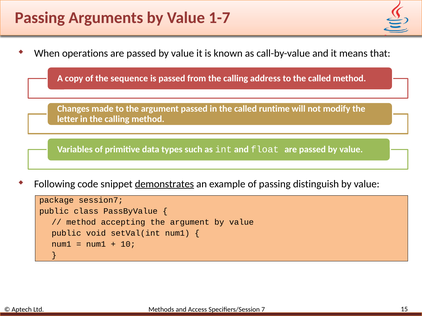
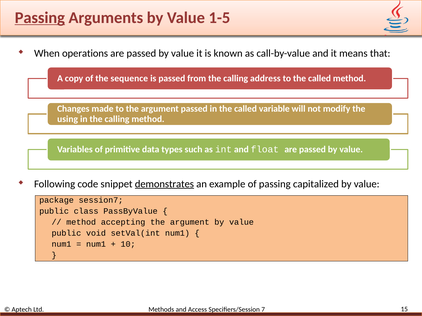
Passing underline: none -> present (40, 18)
1-7: 1-7 -> 1-5 (219, 18)
runtime: runtime -> variable (274, 109)
letter: letter -> using (68, 119)
distinguish: distinguish -> capitalized (316, 184)
